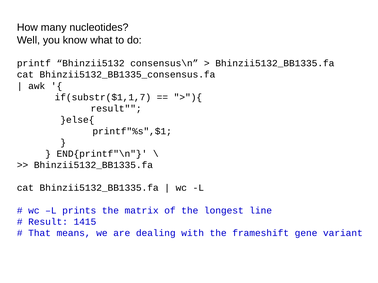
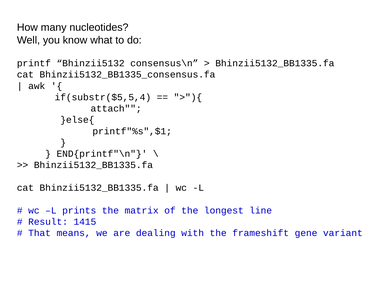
if(substr($1,1,7: if(substr($1,1,7 -> if(substr($5,5,4 (103, 97)
result: result -> attach (116, 109)
